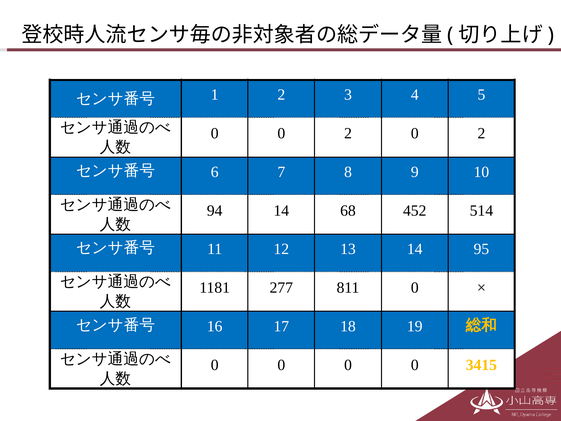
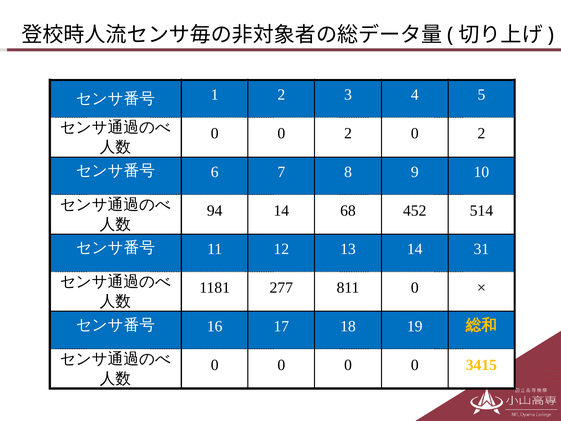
95: 95 -> 31 (481, 249)
